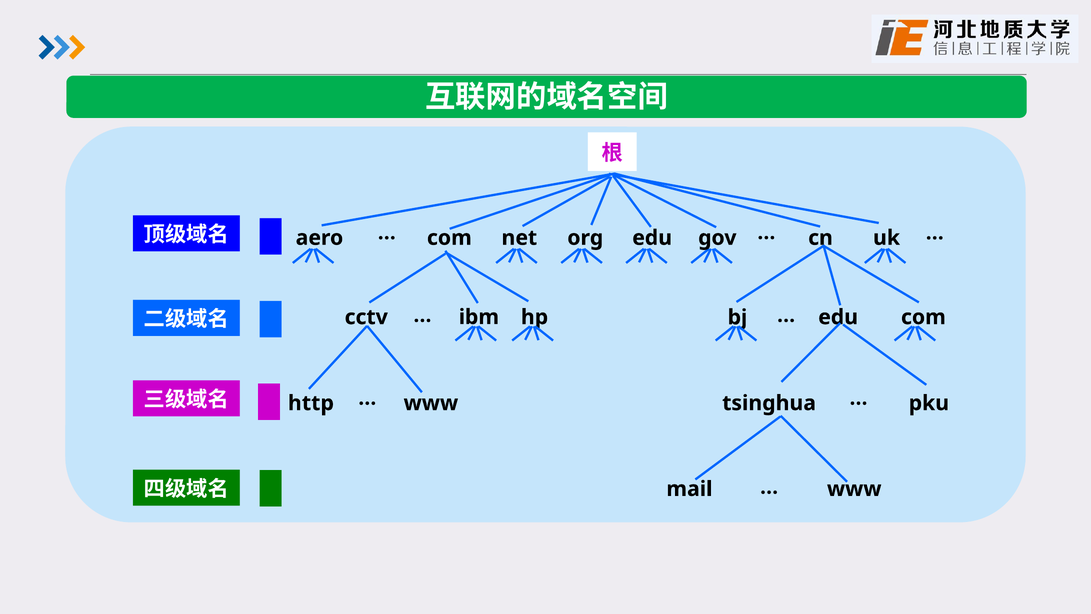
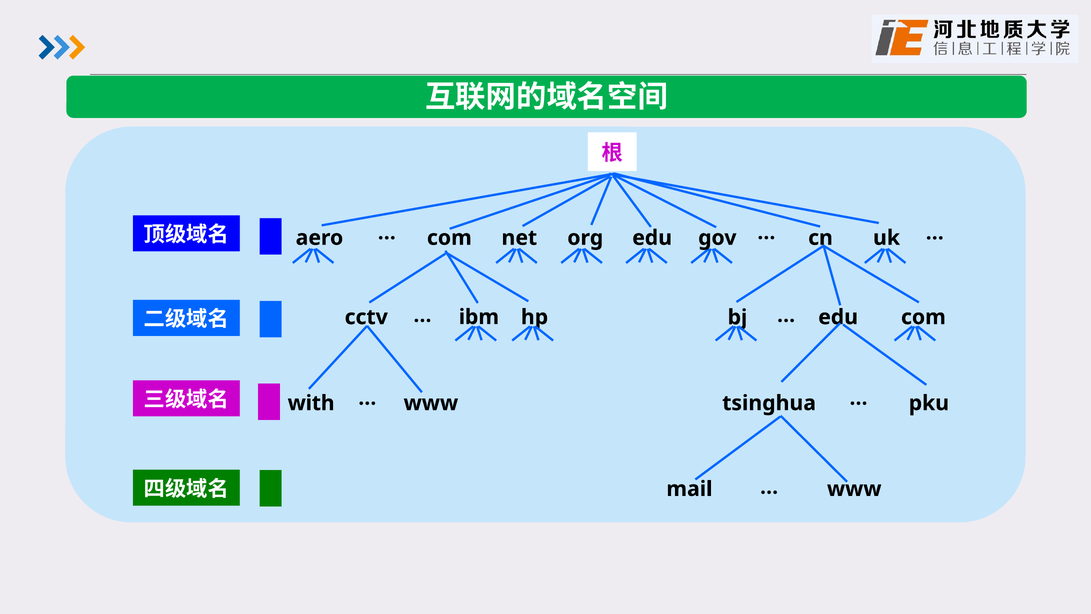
http: http -> with (311, 403)
